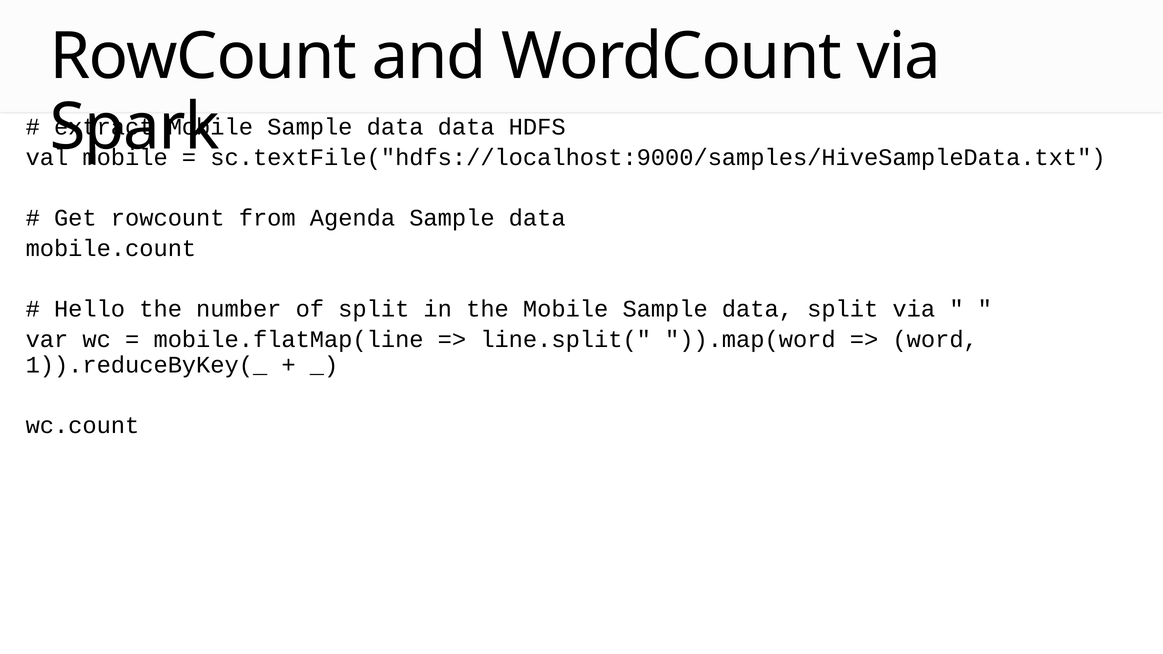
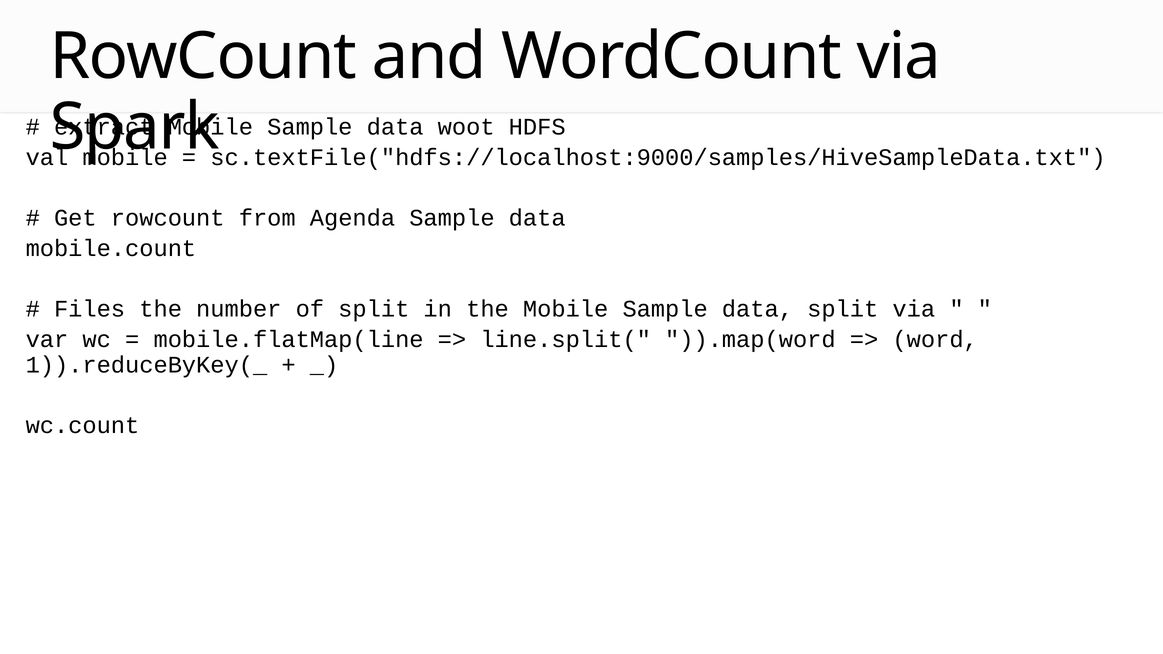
data data: data -> woot (466, 127)
Hello: Hello -> Files (90, 309)
